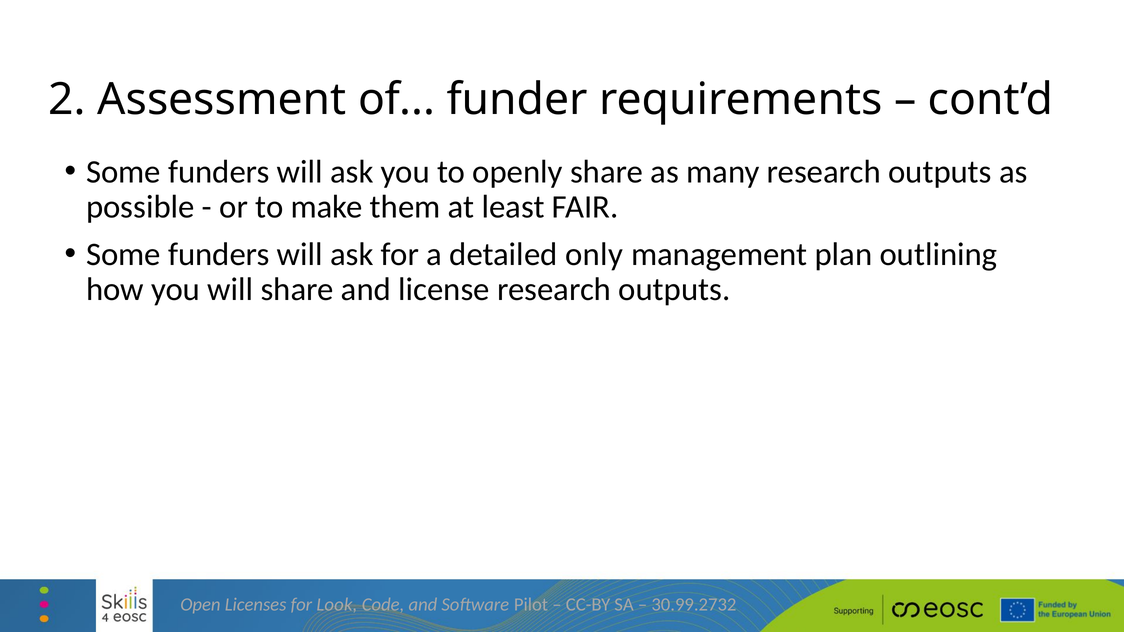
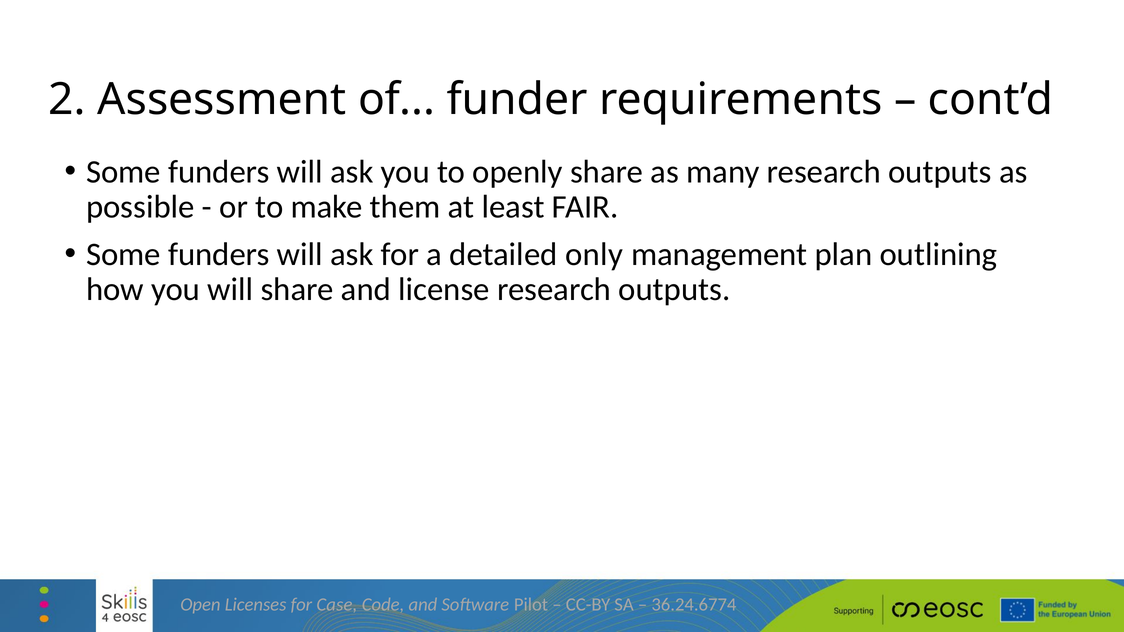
Look: Look -> Case (337, 605)
30.99.2732: 30.99.2732 -> 36.24.6774 (694, 605)
